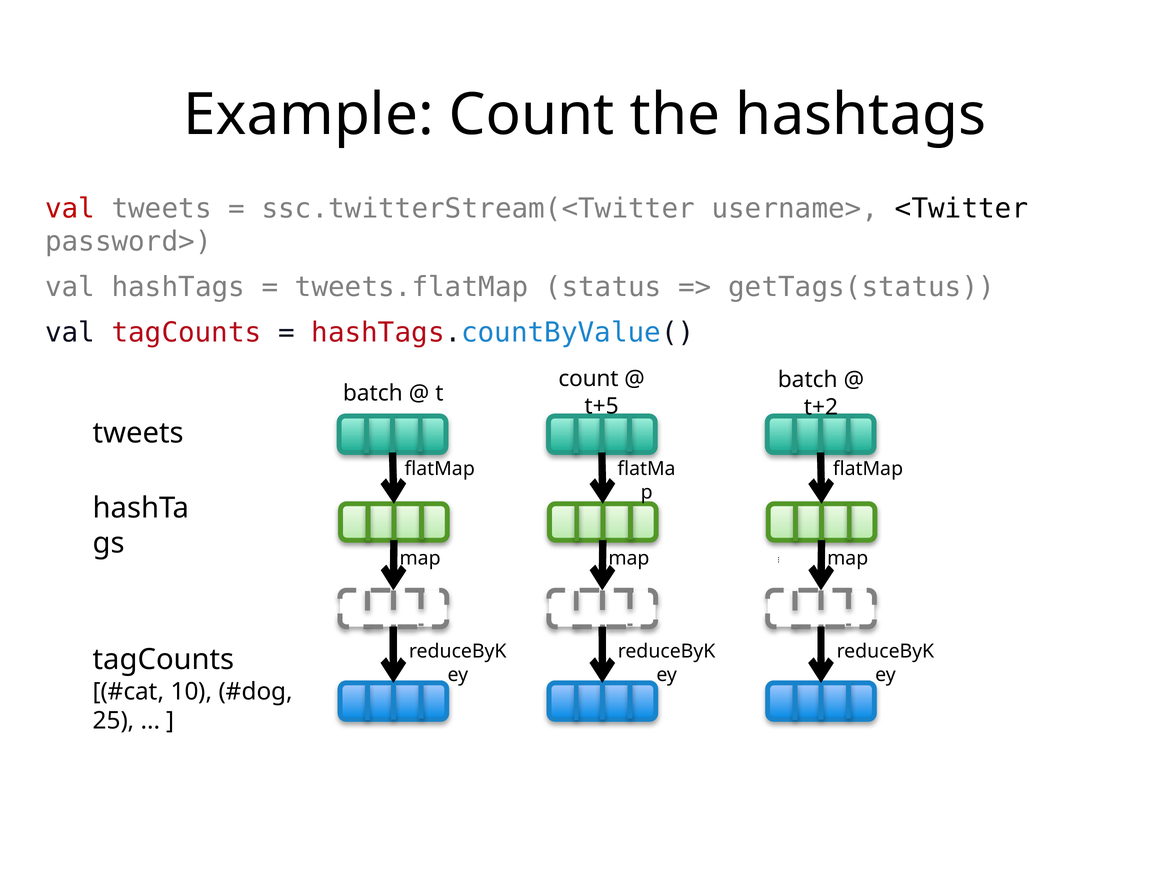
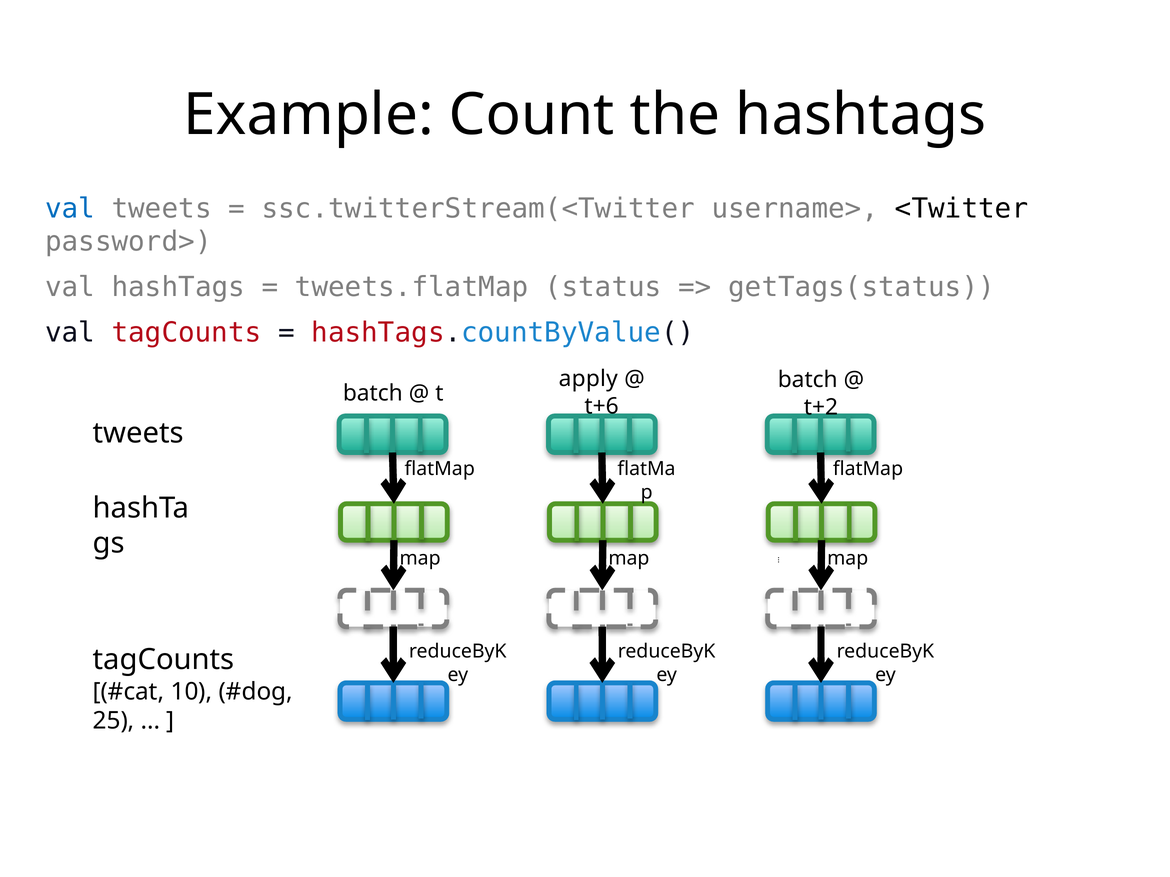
val colour: red -> blue (70, 209)
count: count -> apply (588, 379)
t+5: t+5 -> t+6 (602, 407)
